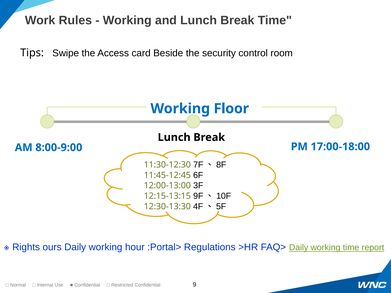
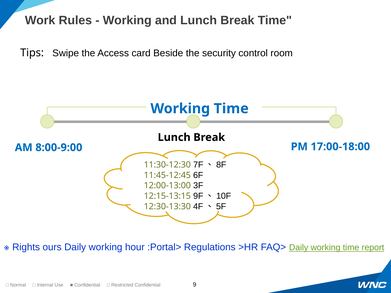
Floor: Floor -> Time (231, 109)
